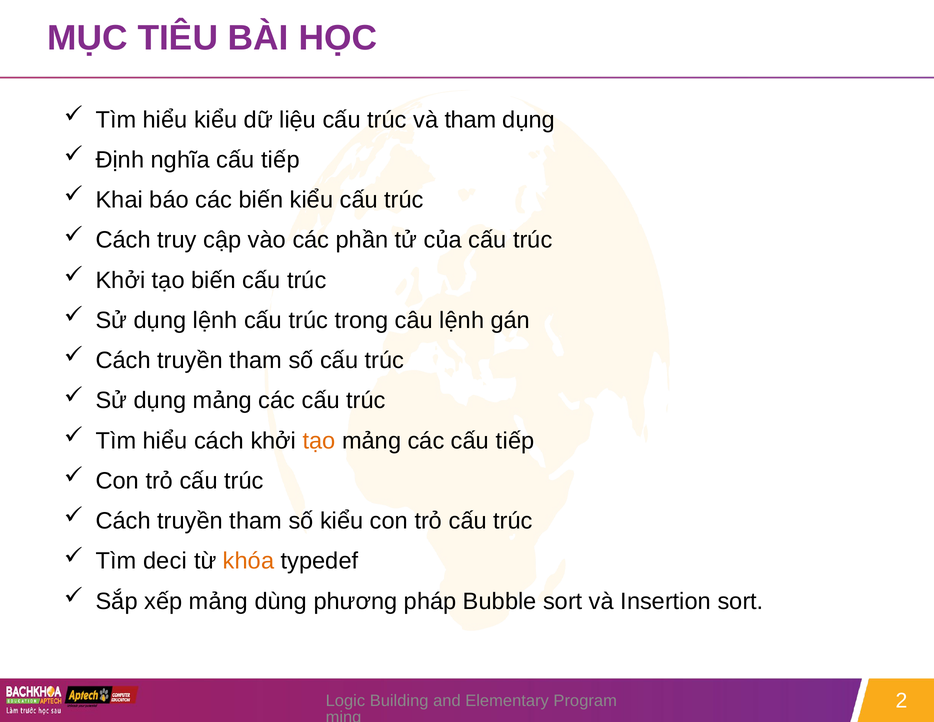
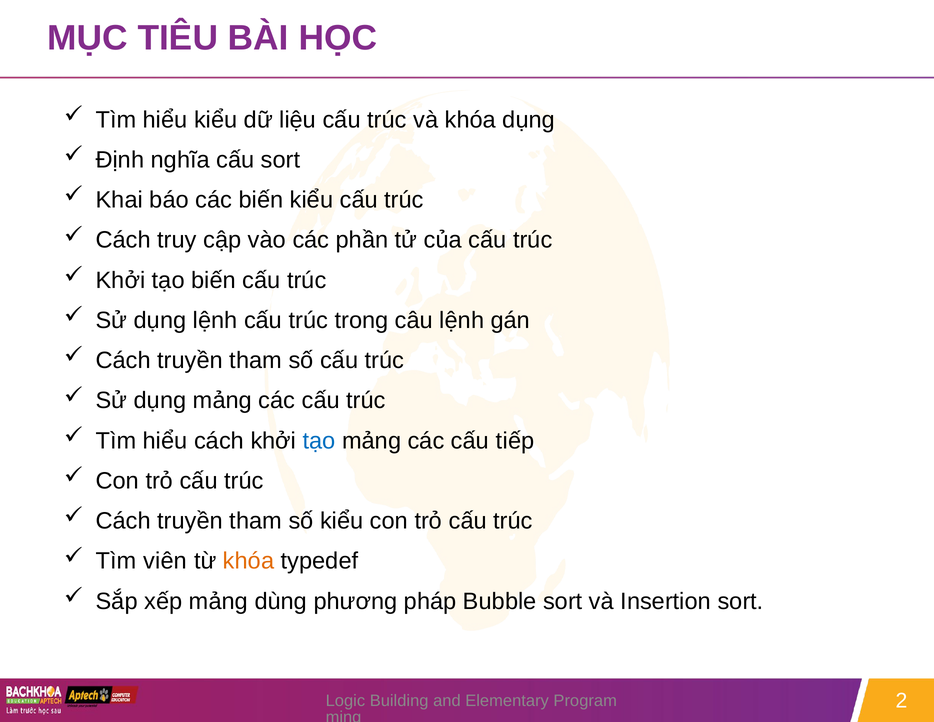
và tham: tham -> khóa (470, 120)
nghĩa cấu tiếp: tiếp -> sort (281, 160)
tạo colour: orange -> blue (319, 441)
deci: deci -> viên (165, 561)
